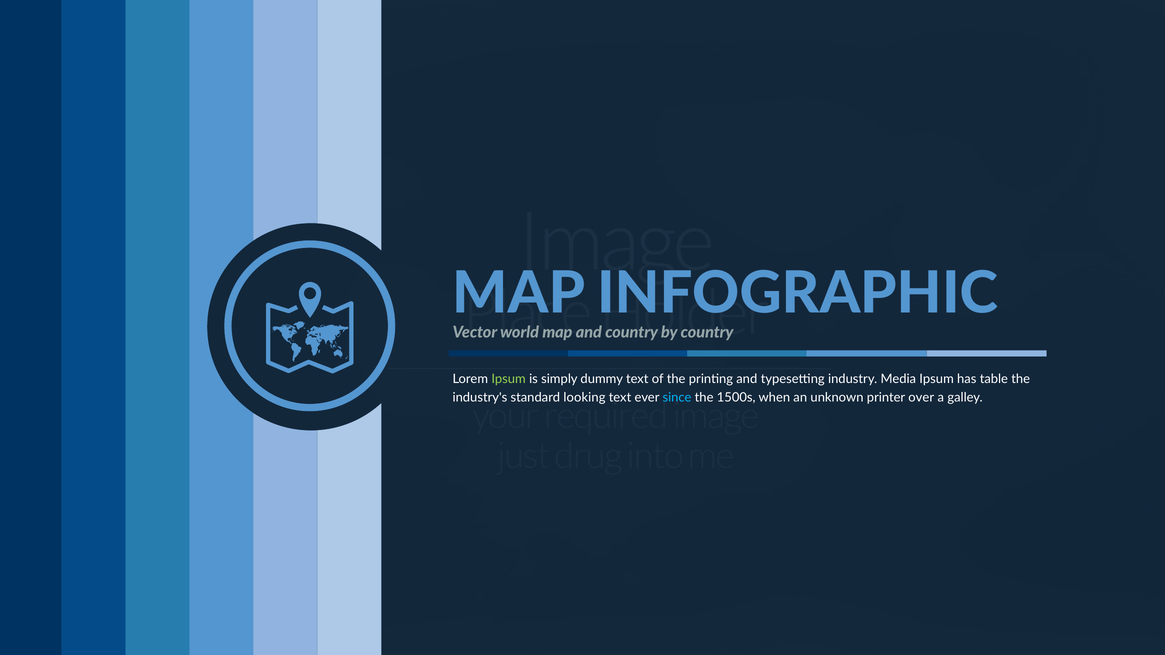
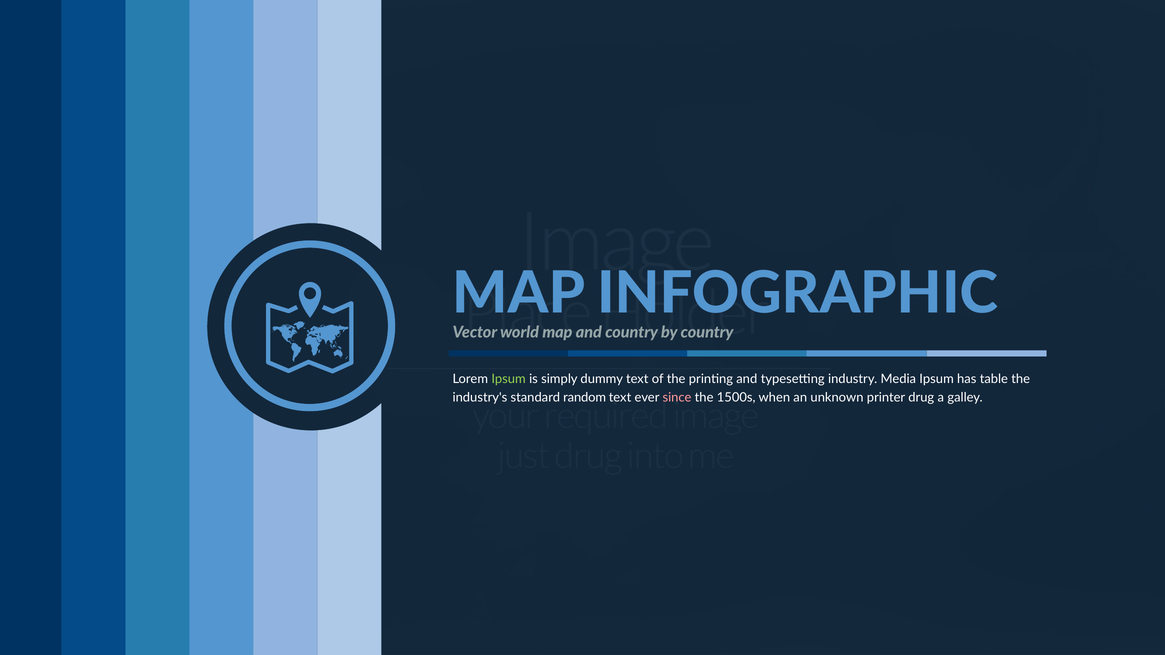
looking: looking -> random (585, 398)
since colour: light blue -> pink (677, 398)
over: over -> drug (921, 398)
